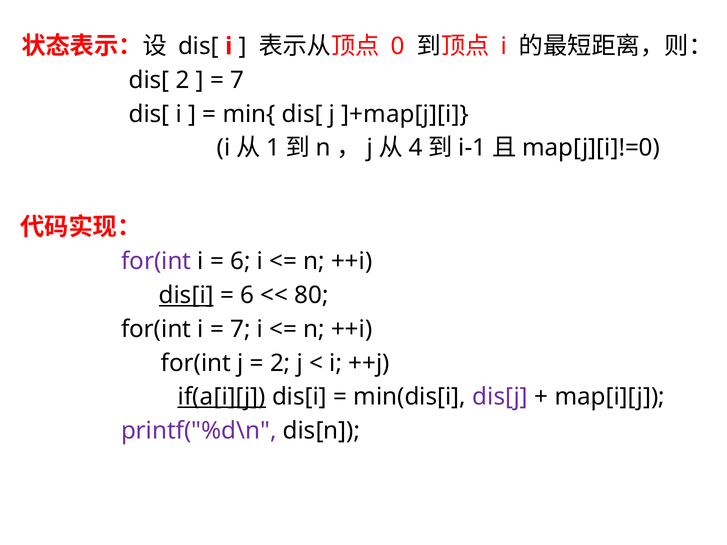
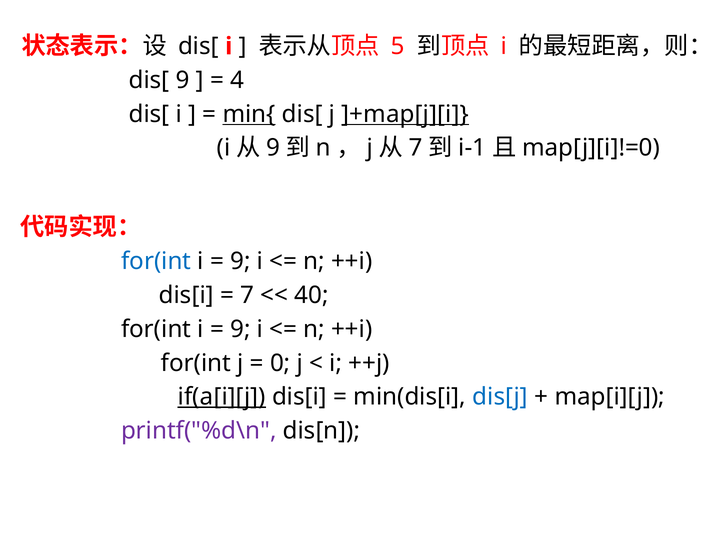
0: 0 -> 5 (398, 46)
dis[ 2: 2 -> 9 (183, 80)
7: 7 -> 4 (237, 80)
min{ underline: none -> present (249, 114)
]+map[j][i underline: none -> present (405, 114)
1: 1 -> 9 (273, 148)
4: 4 -> 7 (416, 148)
for(int colour: purple -> blue (156, 262)
6: 6 -> 9 (240, 262)
dis[i underline: present -> none (186, 295)
6: 6 -> 7 (247, 295)
80: 80 -> 40 (311, 295)
7: 7 -> 9 (240, 329)
2: 2 -> 0 (280, 363)
dis[j colour: purple -> blue (500, 397)
